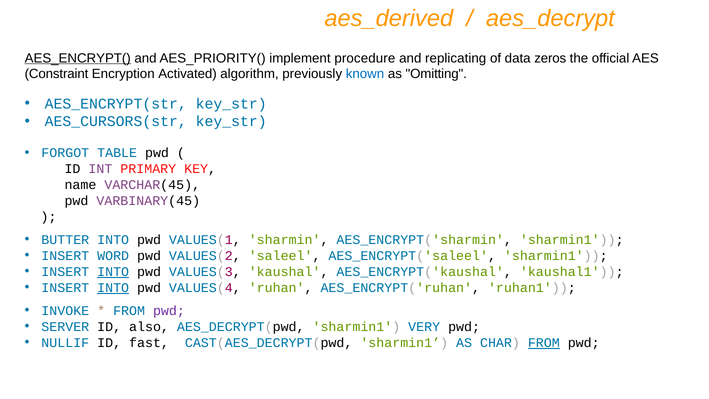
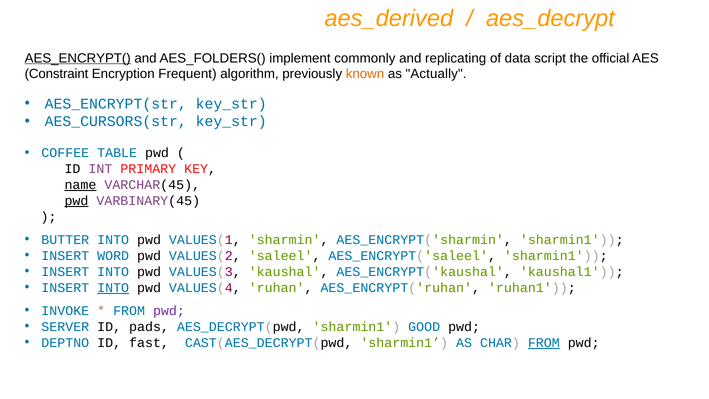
AES_PRIORITY(: AES_PRIORITY( -> AES_FOLDERS( (213, 58)
procedure: procedure -> commonly (365, 58)
zeros: zeros -> script (550, 58)
Activated: Activated -> Frequent (187, 74)
known colour: blue -> orange (365, 74)
Omitting: Omitting -> Actually (436, 74)
FORGOT: FORGOT -> COFFEE (65, 153)
name underline: none -> present (80, 185)
pwd underline: none -> present (76, 201)
INTO underline: present -> none (113, 272)
also: also -> pads (149, 327)
VERY: VERY -> GOOD (424, 327)
NULLIF: NULLIF -> DEPTNO (65, 342)
